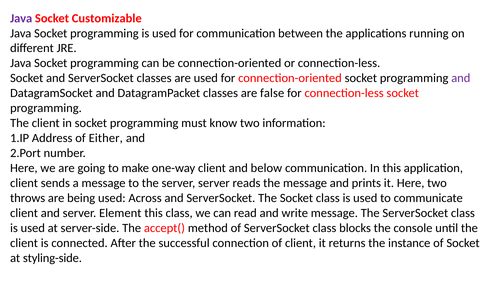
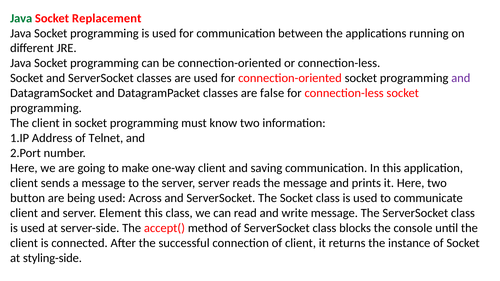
Java colour: purple -> green (21, 18)
Customizable: Customizable -> Replacement (107, 18)
Either: Either -> Telnet (106, 138)
below: below -> saving (266, 168)
throws: throws -> button (28, 198)
